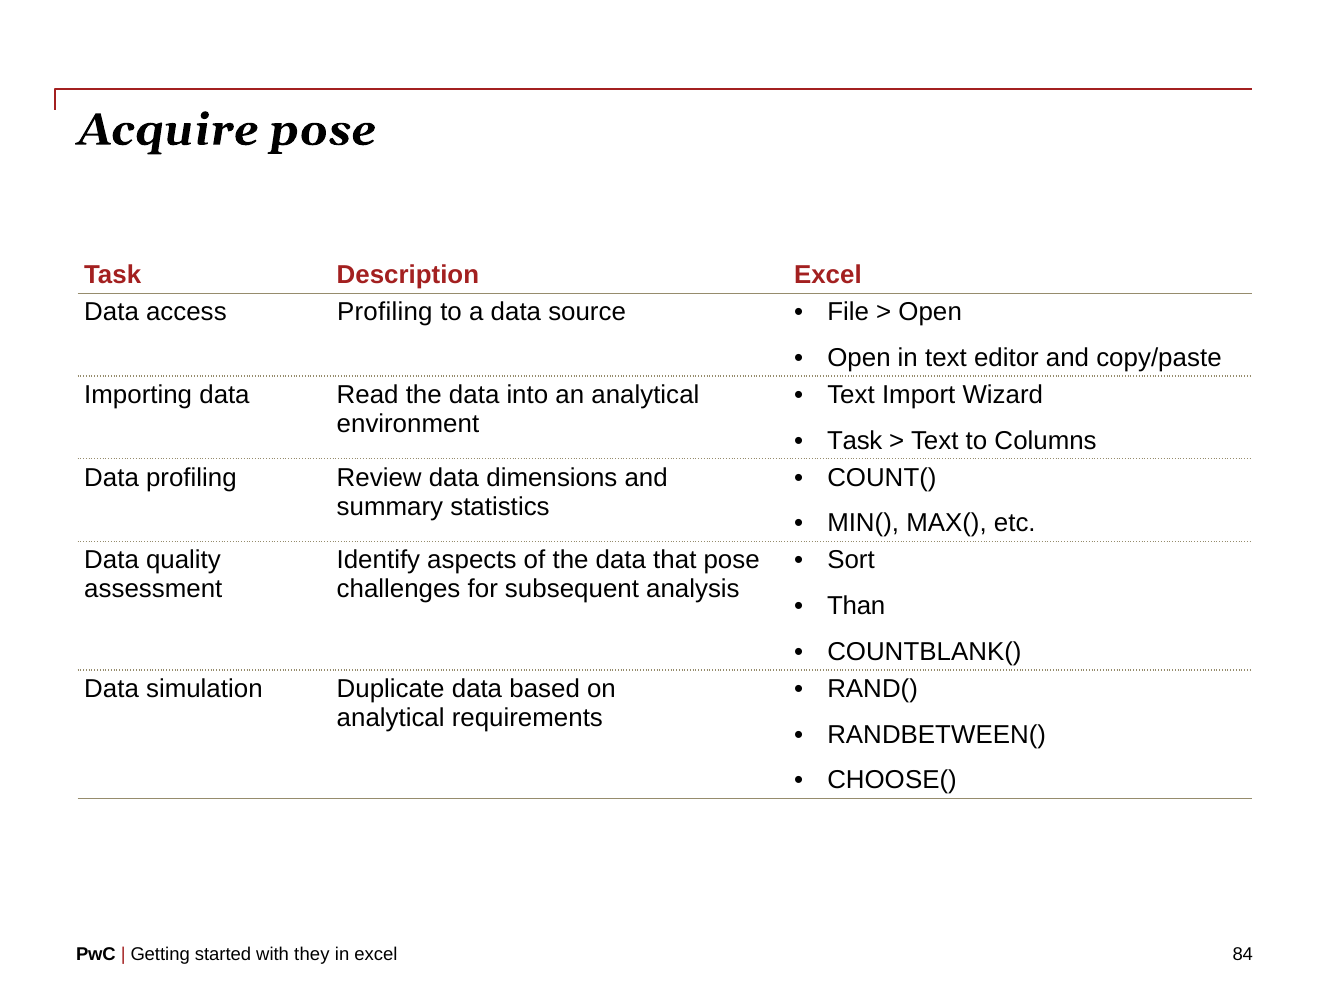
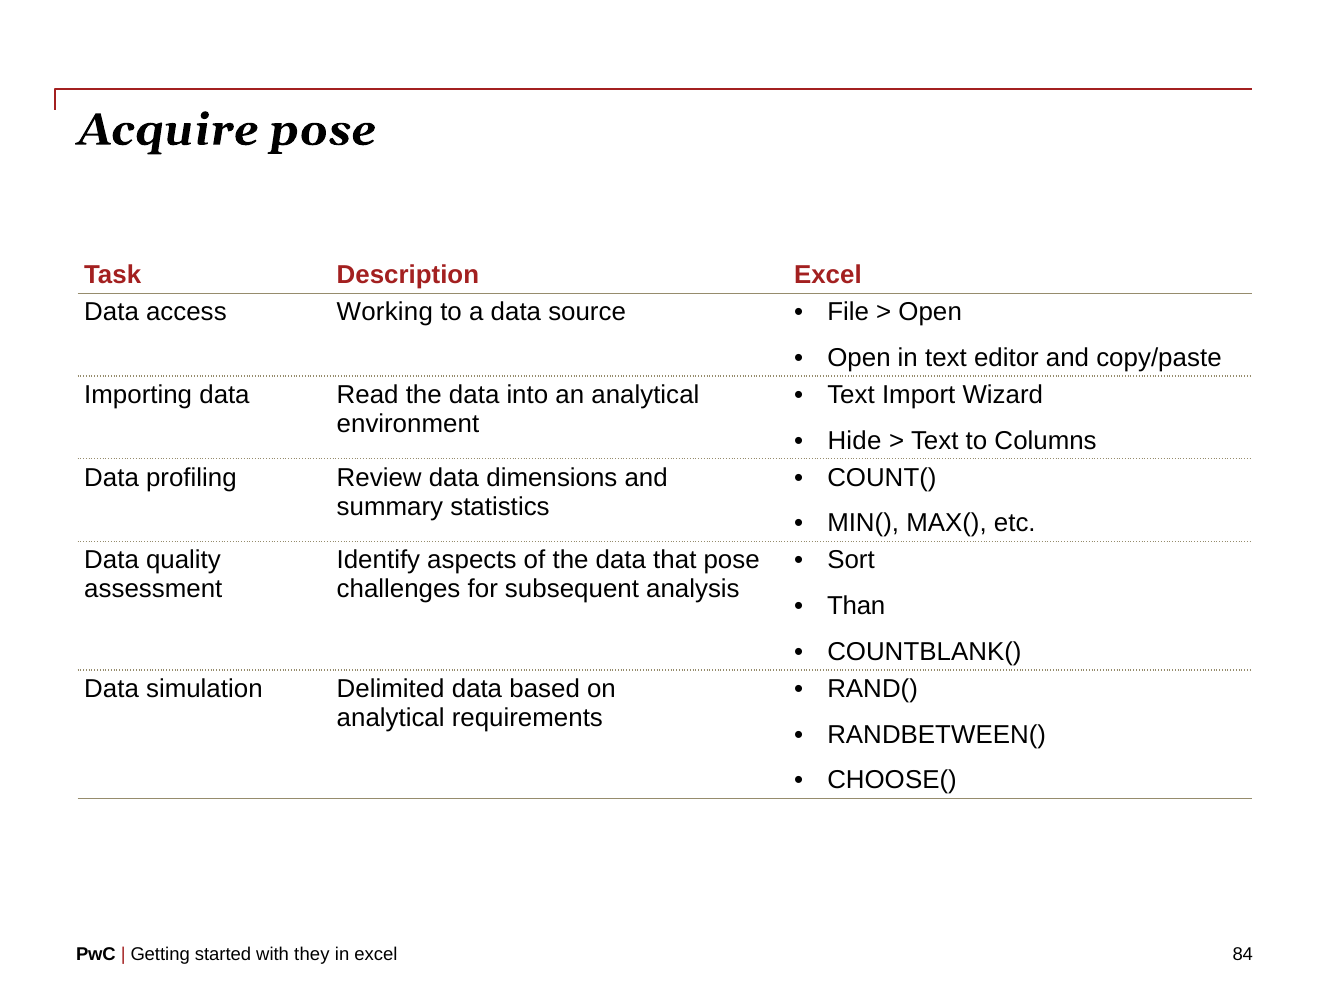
access Profiling: Profiling -> Working (385, 312)
Task: Task -> Hide (855, 441)
Duplicate: Duplicate -> Delimited (391, 689)
